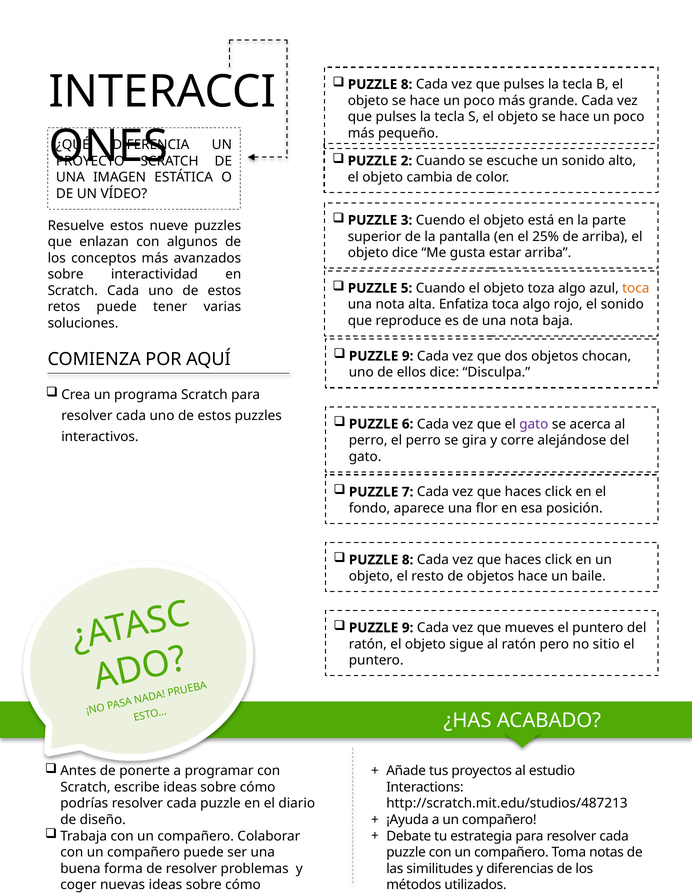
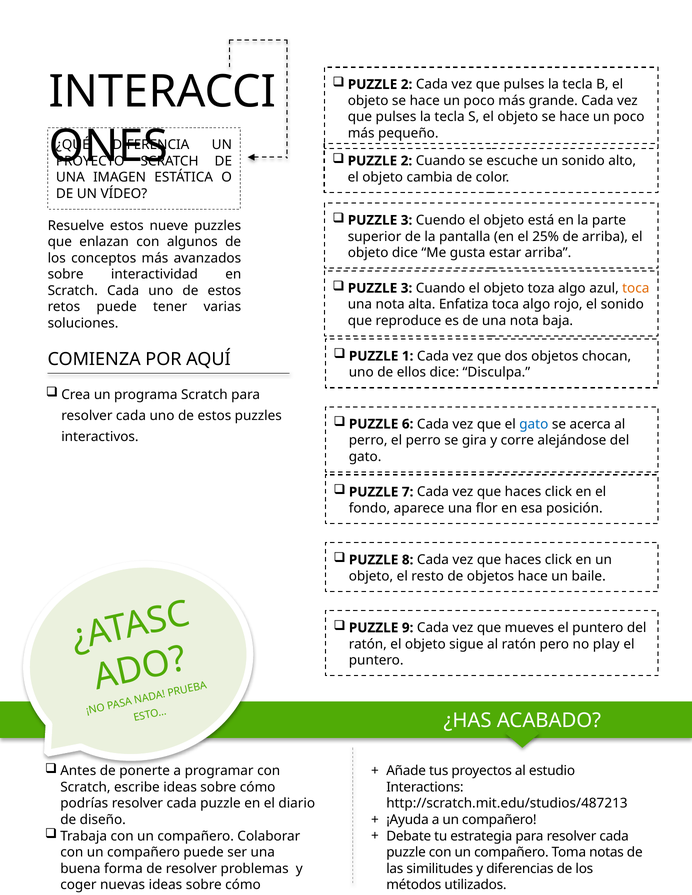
8: 8 -> 2 (407, 85)
5: 5 -> 3 (407, 288)
9: 9 -> 1 (408, 356)
gato colour: purple -> blue (534, 424)
sitio: sitio -> play (606, 644)
